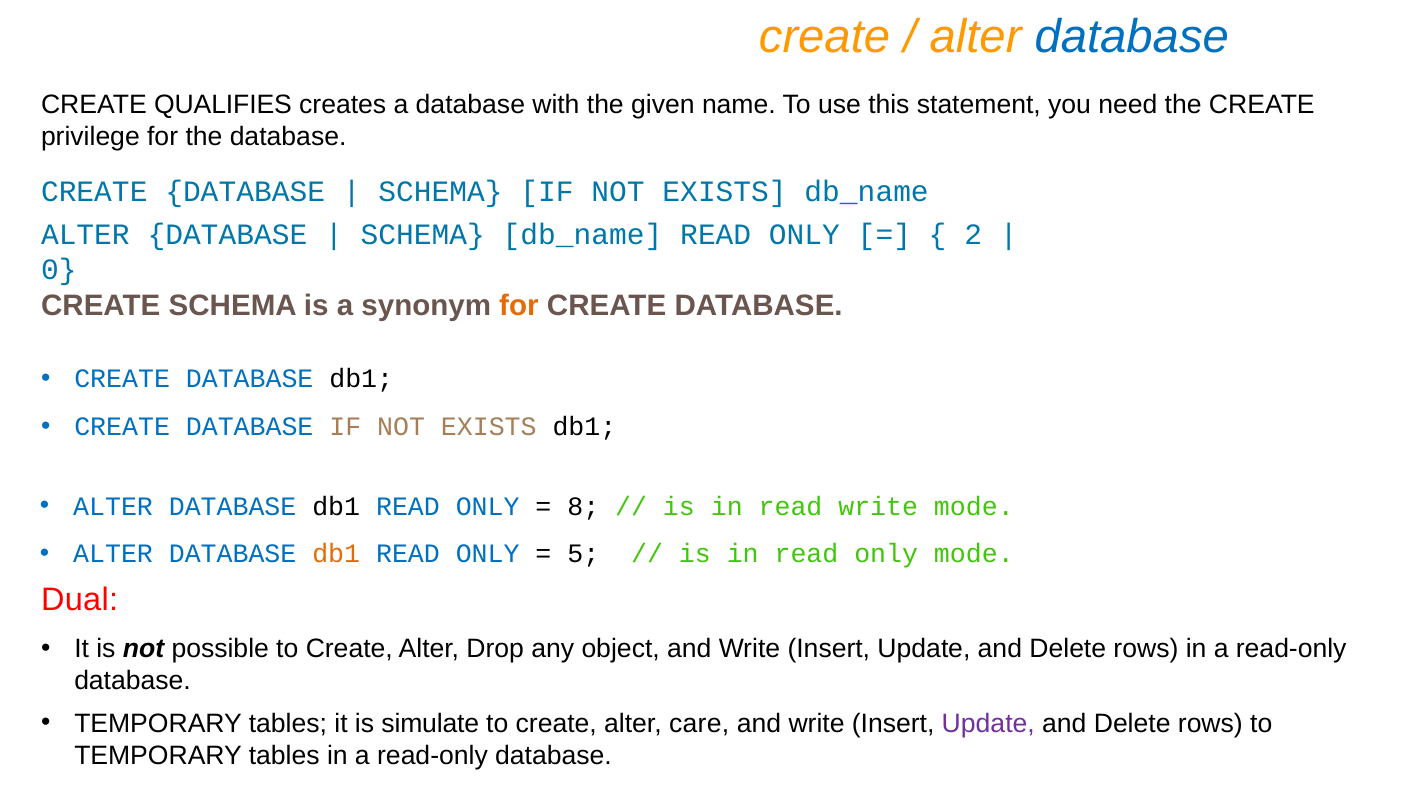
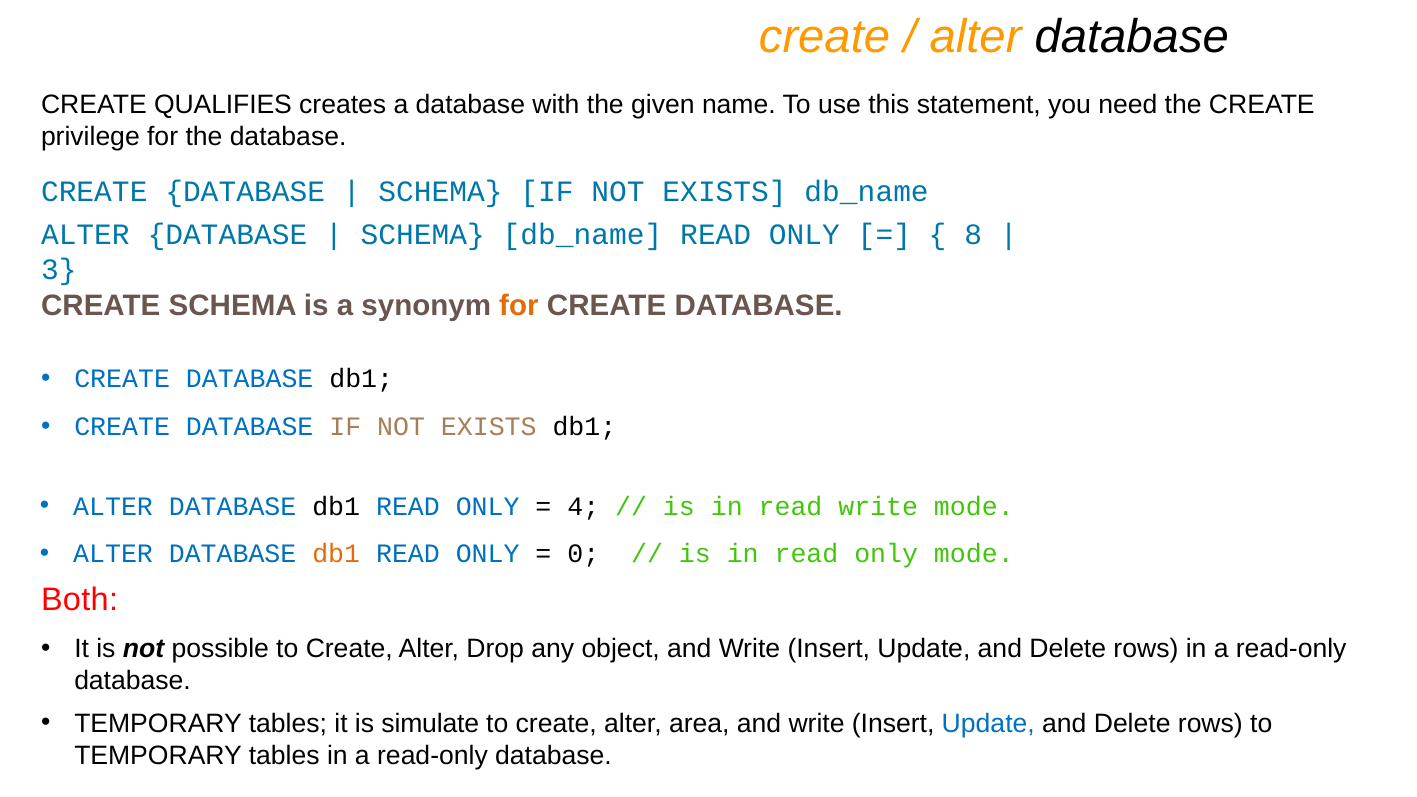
database colour: blue -> black (1132, 37)
2: 2 -> 8 (973, 234)
0: 0 -> 3 (59, 270)
8: 8 -> 4 (583, 506)
5: 5 -> 0 (583, 554)
Dual: Dual -> Both (80, 600)
care: care -> area (699, 724)
Update colour: purple -> blue (988, 724)
